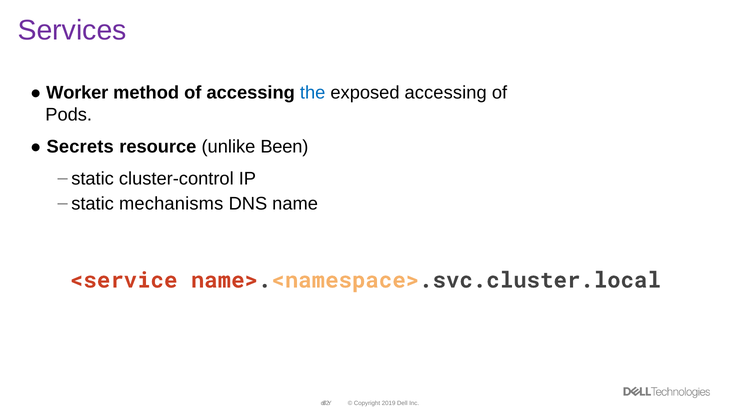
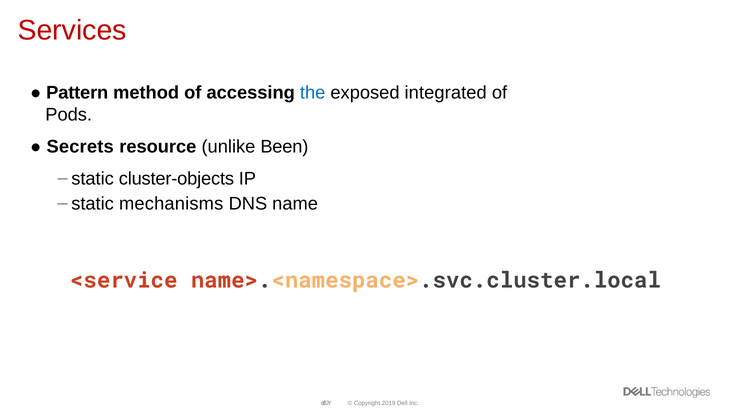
Services colour: purple -> red (72, 31)
Worker: Worker -> Pattern (77, 93)
exposed accessing: accessing -> integrated (446, 93)
cluster-control: cluster-control -> cluster-objects (176, 179)
